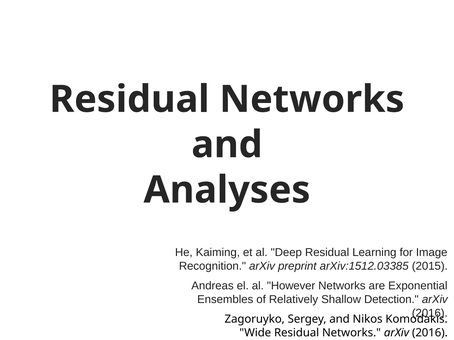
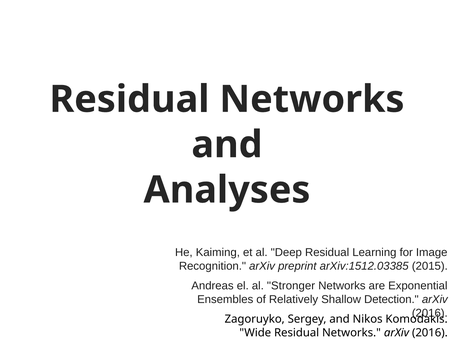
However: However -> Stronger (291, 286)
